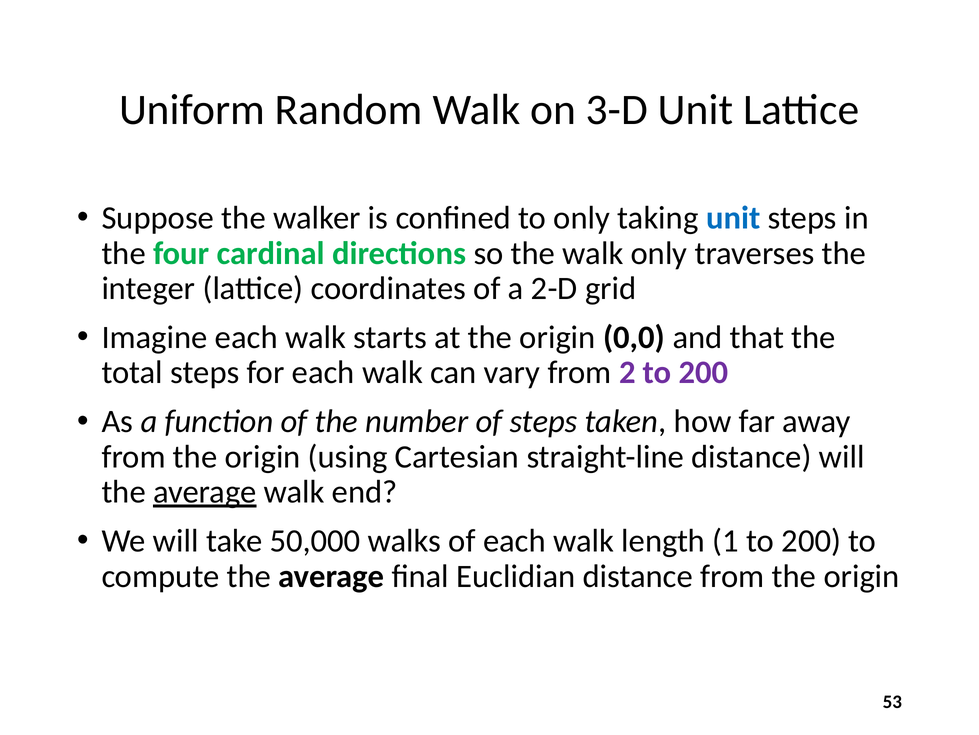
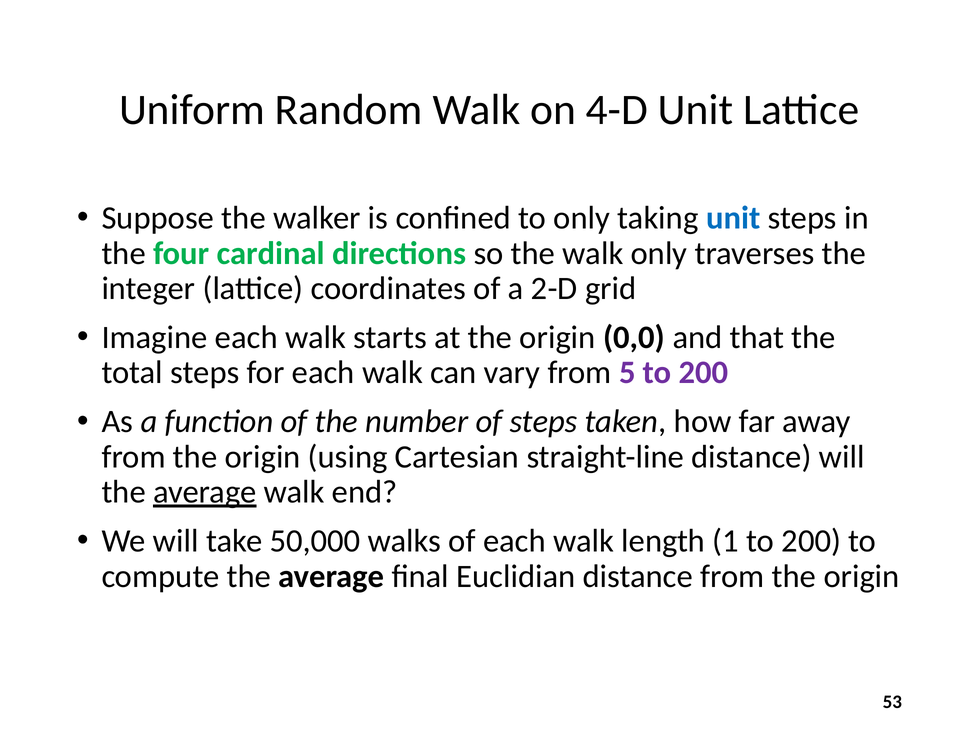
3-D: 3-D -> 4-D (617, 110)
2: 2 -> 5 (627, 372)
